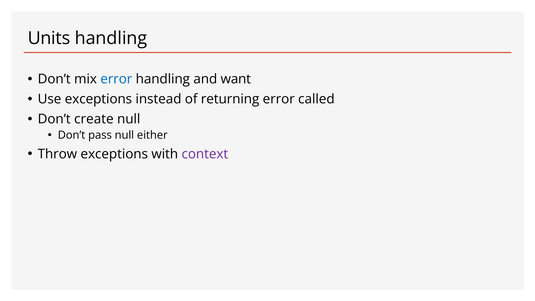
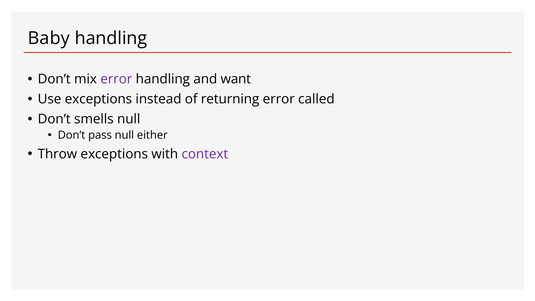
Units: Units -> Baby (49, 38)
error colour: blue -> purple (116, 79)
create: create -> smells (94, 119)
